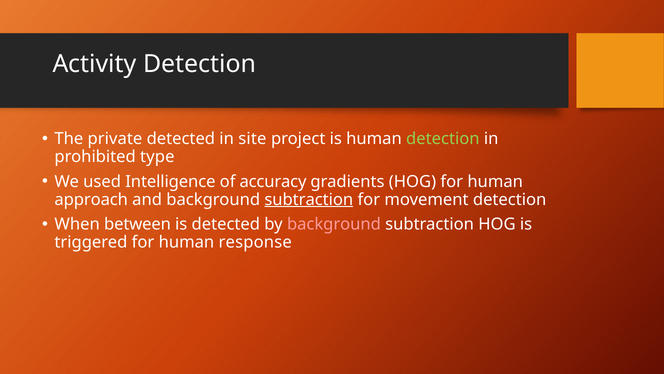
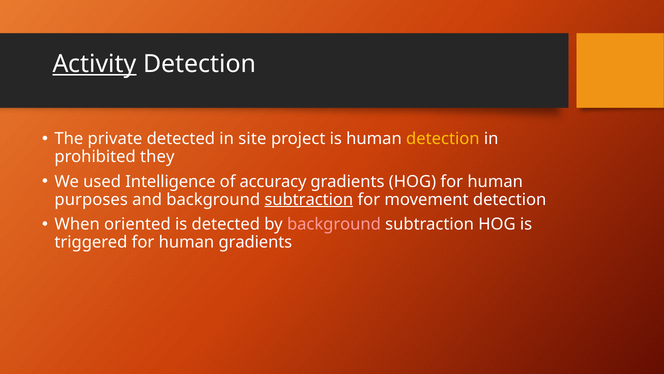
Activity underline: none -> present (95, 64)
detection colour: light green -> yellow (443, 139)
type: type -> they (157, 157)
approach: approach -> purposes (91, 199)
between: between -> oriented (137, 224)
human response: response -> gradients (255, 242)
